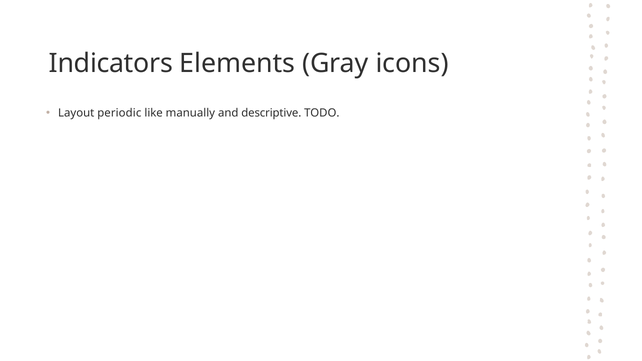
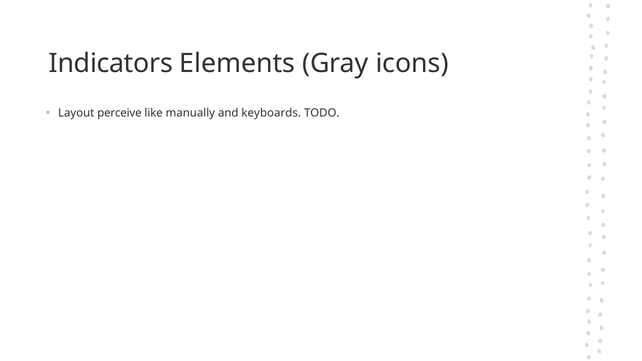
periodic: periodic -> perceive (119, 113)
descriptive: descriptive -> keyboards (271, 113)
